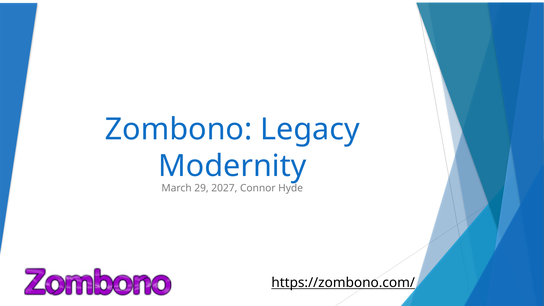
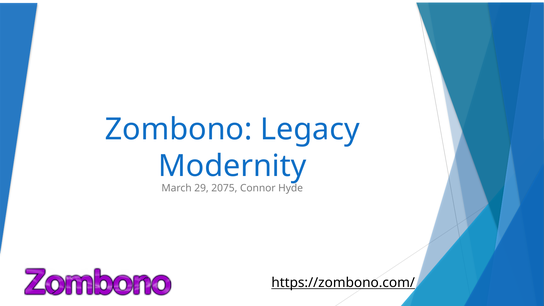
2027: 2027 -> 2075 (224, 188)
